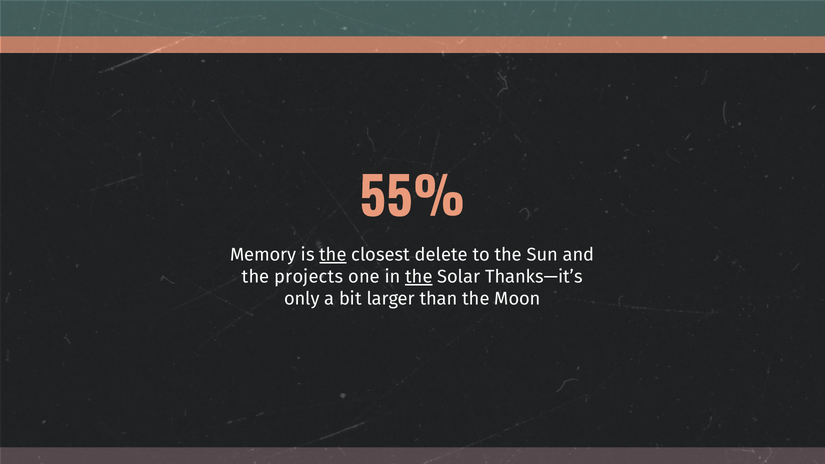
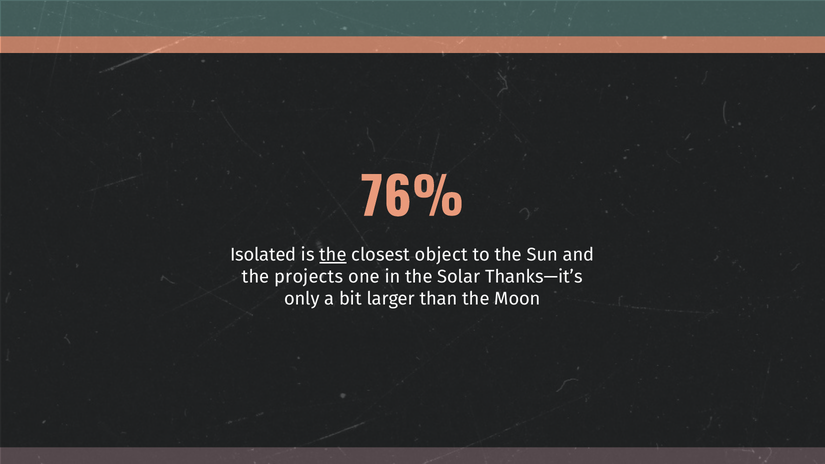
55%: 55% -> 76% (412, 199)
Memory: Memory -> Isolated (263, 255)
delete: delete -> object (441, 255)
the underline: present -> none (419, 277)
